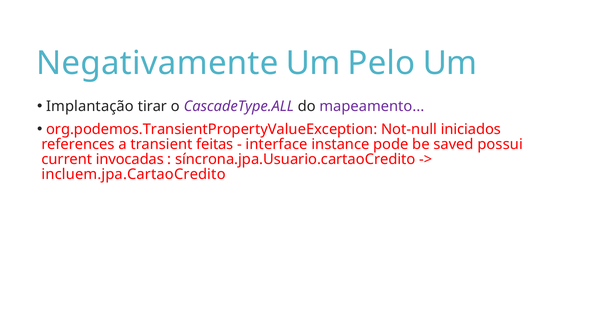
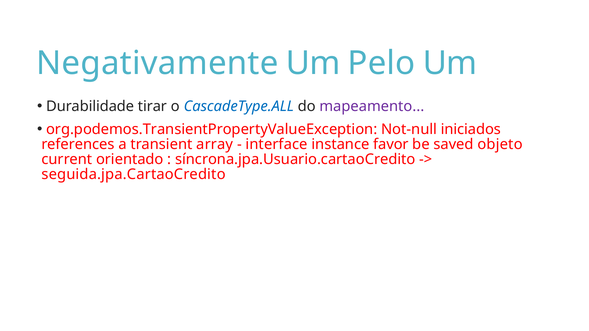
Implantação: Implantação -> Durabilidade (90, 107)
CascadeType.ALL colour: purple -> blue (239, 107)
feitas: feitas -> array (215, 145)
pode: pode -> favor (391, 145)
possui: possui -> objeto (500, 145)
invocadas: invocadas -> orientado (130, 160)
incluem.jpa.CartaoCredito: incluem.jpa.CartaoCredito -> seguida.jpa.CartaoCredito (134, 175)
